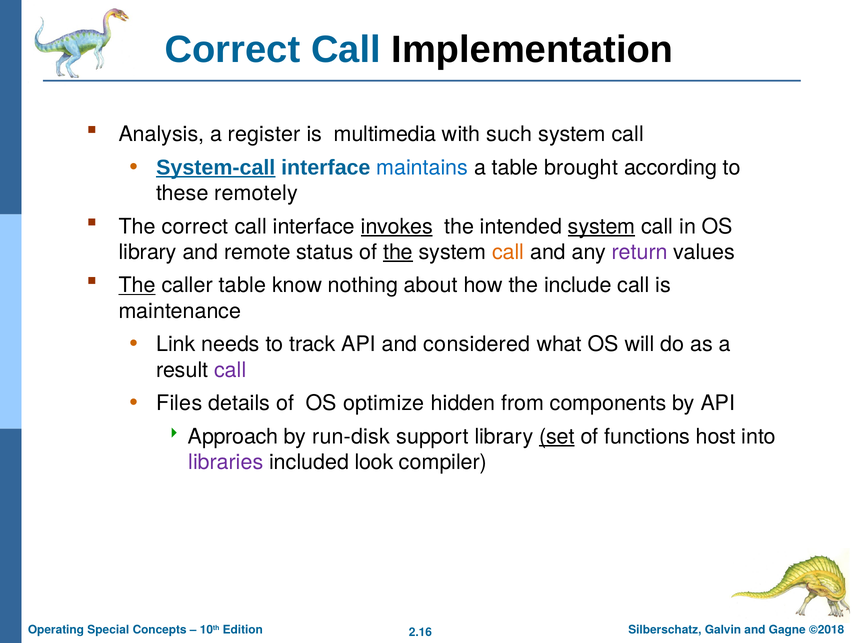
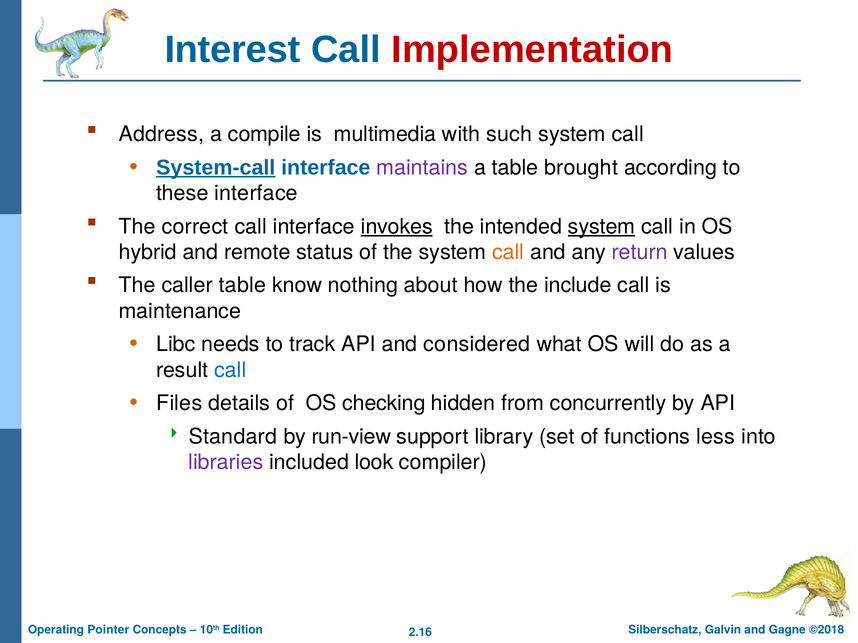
Correct: Correct -> Interest (233, 50)
Implementation colour: black -> red (532, 50)
Analysis: Analysis -> Address (161, 134)
register: register -> compile (264, 134)
maintains colour: blue -> purple (422, 168)
these remotely: remotely -> interface (256, 193)
library: library -> hybrid (148, 252)
the underline: present -> none (398, 252)
The underline: present -> none (137, 286)
Link: Link -> Libc (176, 345)
call colour: purple -> blue (230, 370)
optimize: optimize -> checking (384, 404)
components: components -> concurrently (608, 404)
Approach: Approach -> Standard (233, 437)
run-disk: run-disk -> run-view (351, 437)
set underline: present -> none (557, 437)
host: host -> less (716, 437)
Special: Special -> Pointer (108, 630)
